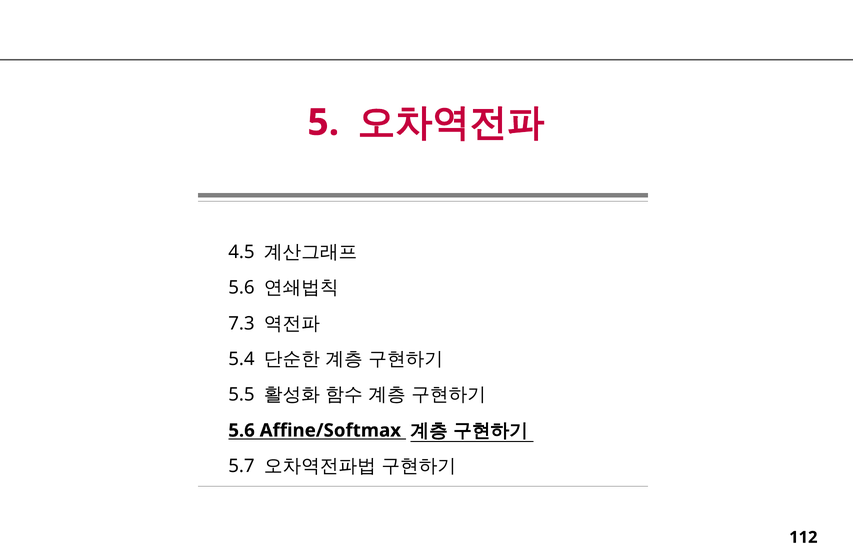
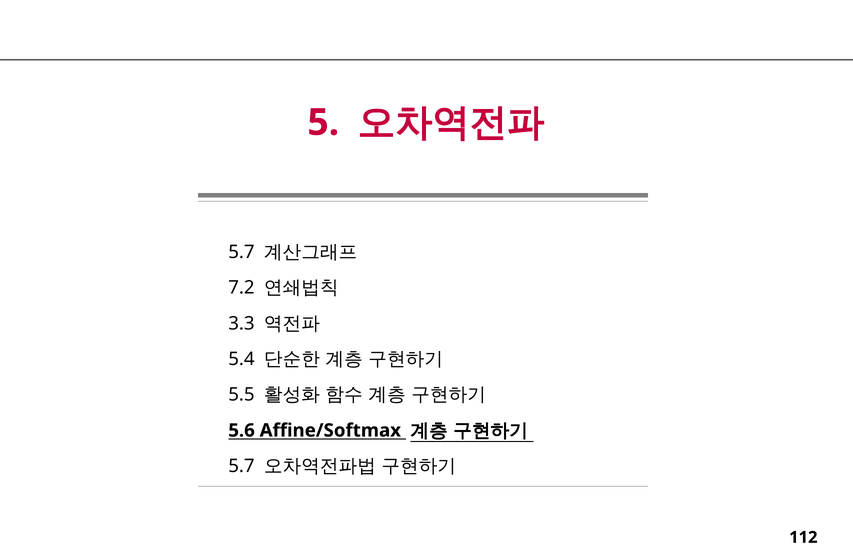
4.5: 4.5 -> 5.7 (241, 252)
5.6: 5.6 -> 7.2 (241, 288)
7.3: 7.3 -> 3.3 (241, 324)
